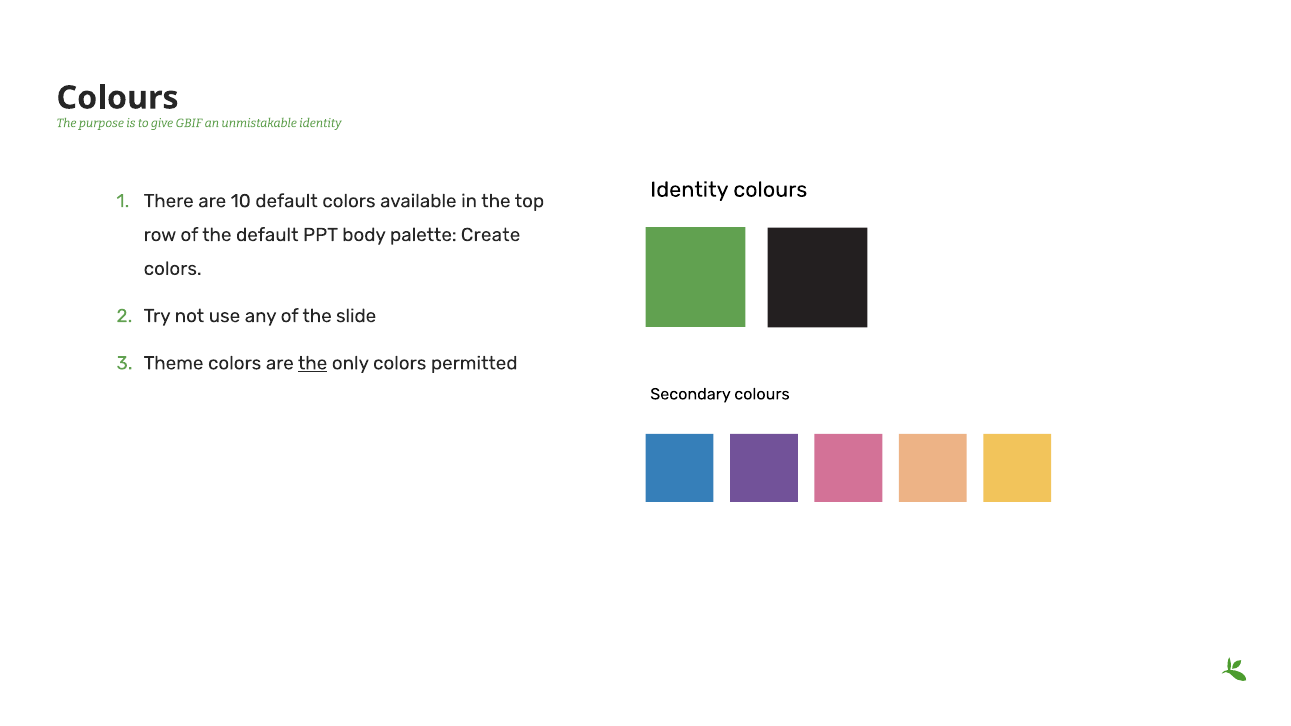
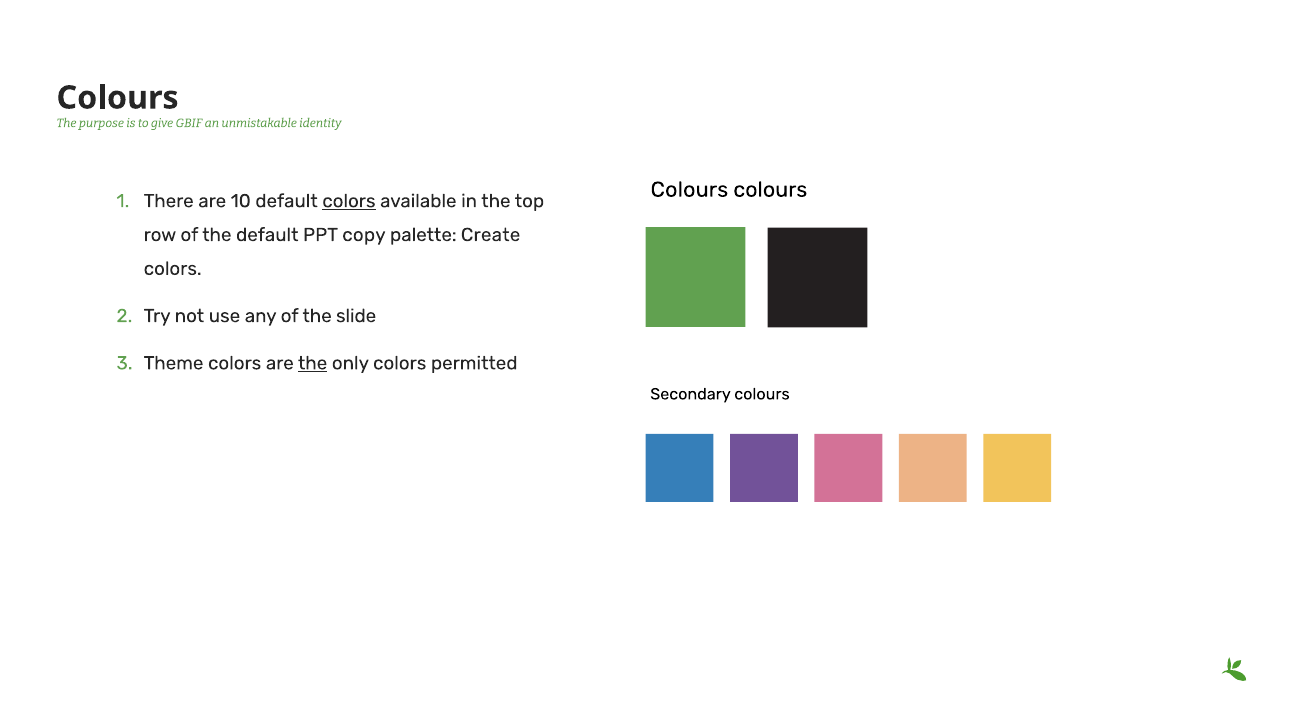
Identity: Identity -> Colours (689, 190)
colors underline: none -> present (349, 201)
body: body -> copy (364, 235)
